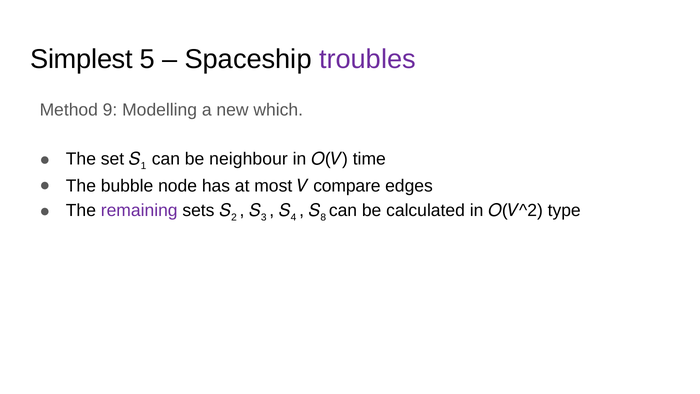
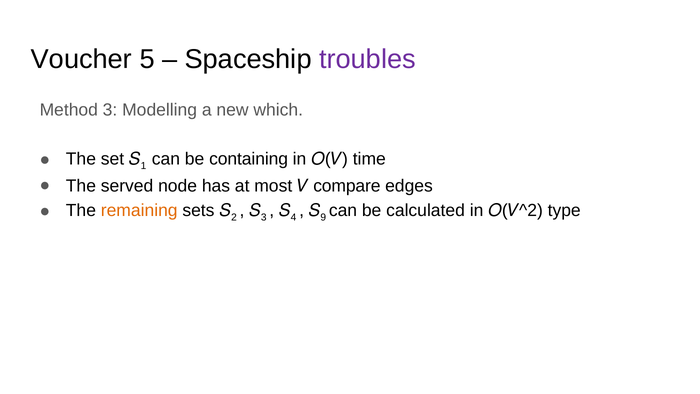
Simplest: Simplest -> Voucher (81, 59)
Method 9: 9 -> 3 (110, 110)
neighbour: neighbour -> containing (249, 159)
bubble: bubble -> served (127, 186)
remaining colour: purple -> orange (139, 210)
8: 8 -> 9 (323, 217)
